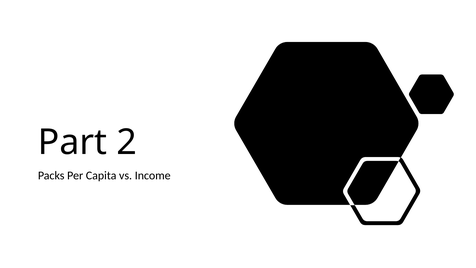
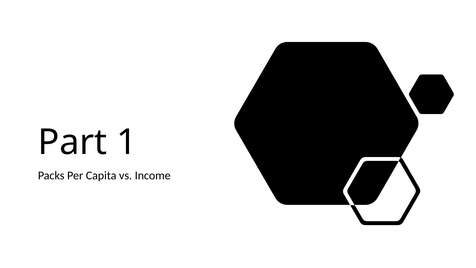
2: 2 -> 1 (127, 142)
